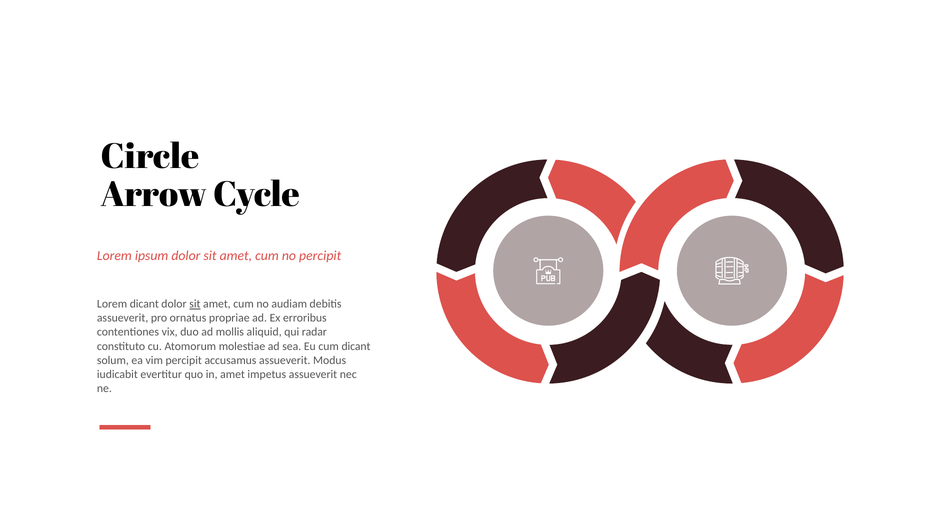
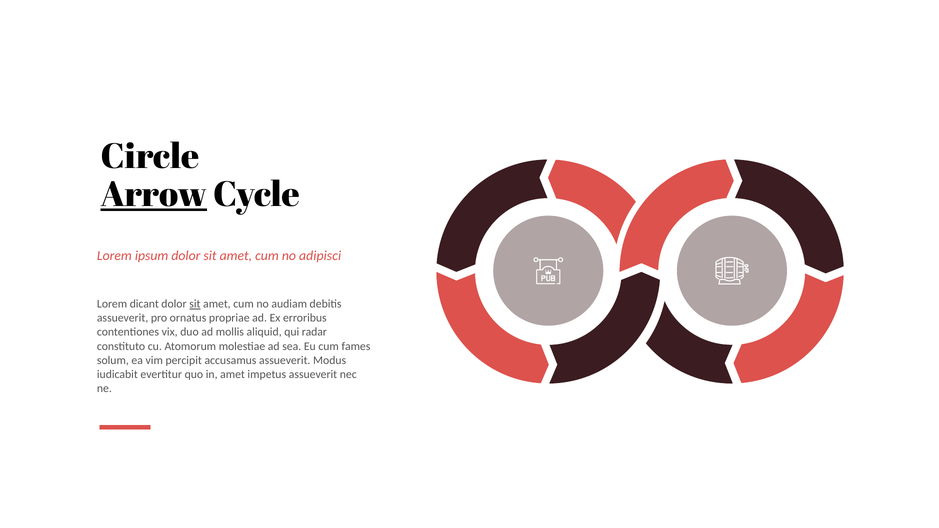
Arrow underline: none -> present (154, 195)
no percipit: percipit -> adipisci (320, 256)
cum dicant: dicant -> fames (356, 346)
